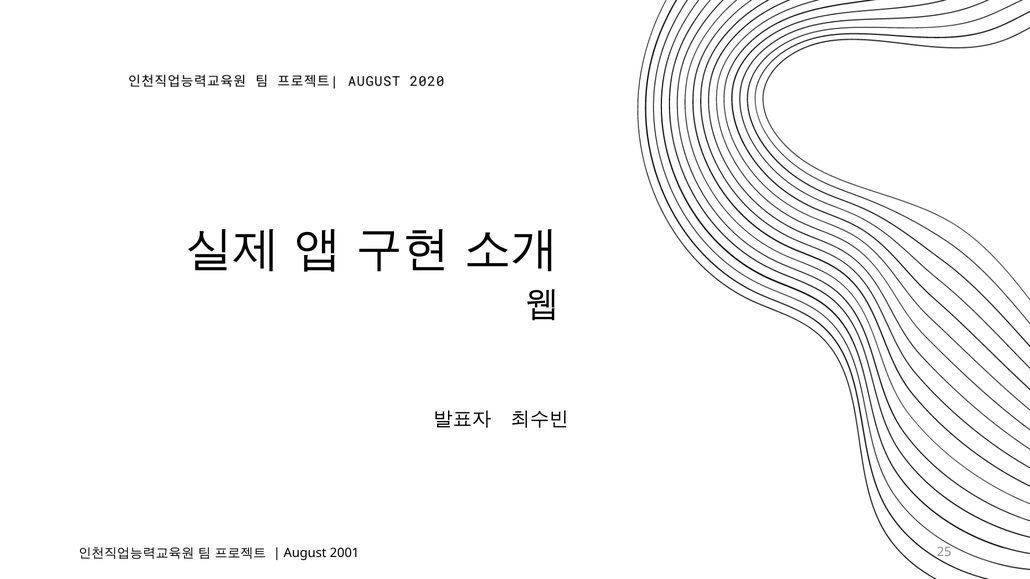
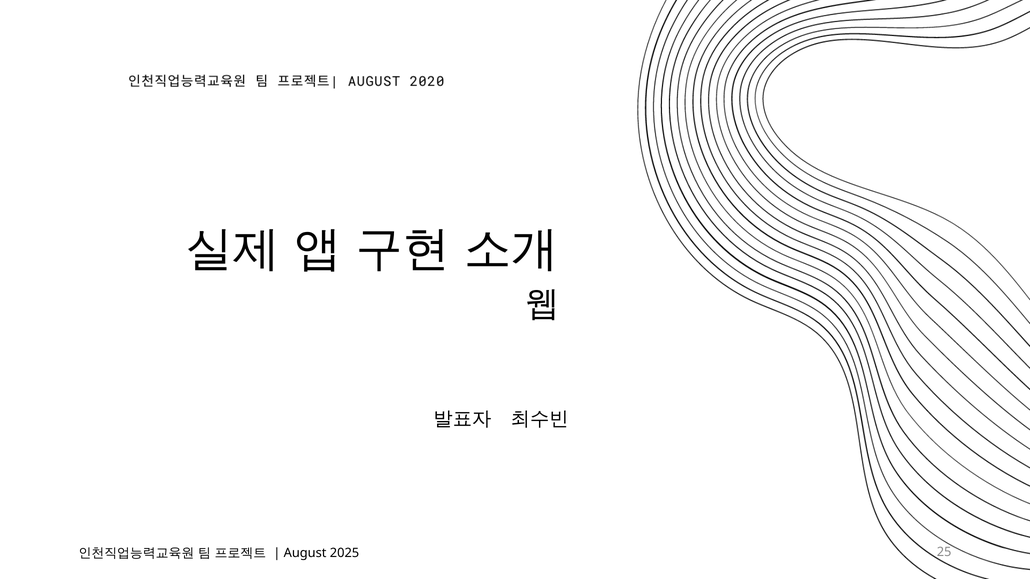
2001: 2001 -> 2025 (345, 553)
